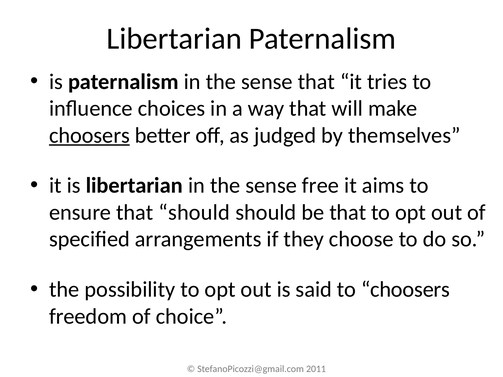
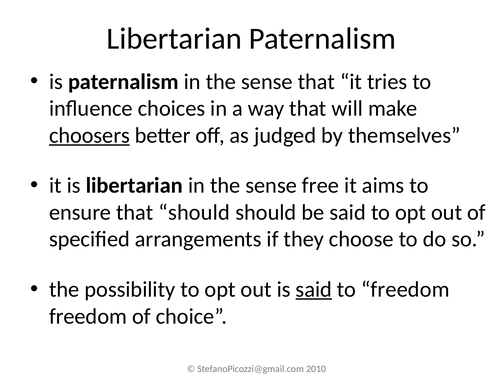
be that: that -> said (348, 213)
said underline: none -> present (314, 290)
to choosers: choosers -> freedom (405, 290)
2011: 2011 -> 2010 (316, 369)
